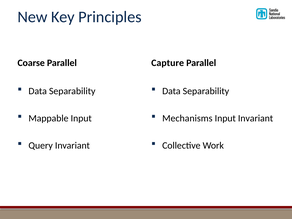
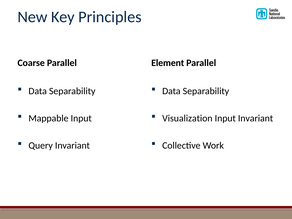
Capture: Capture -> Element (168, 63)
Mechanisms: Mechanisms -> Visualization (187, 118)
